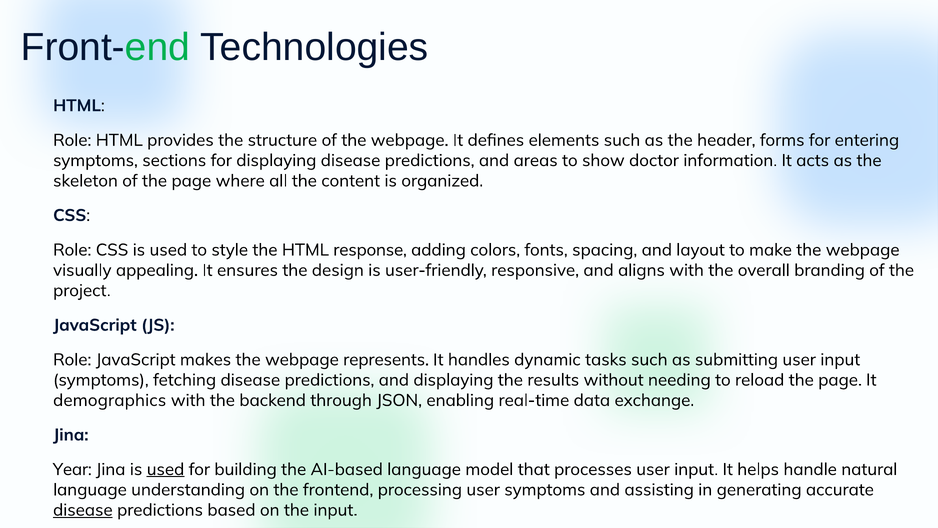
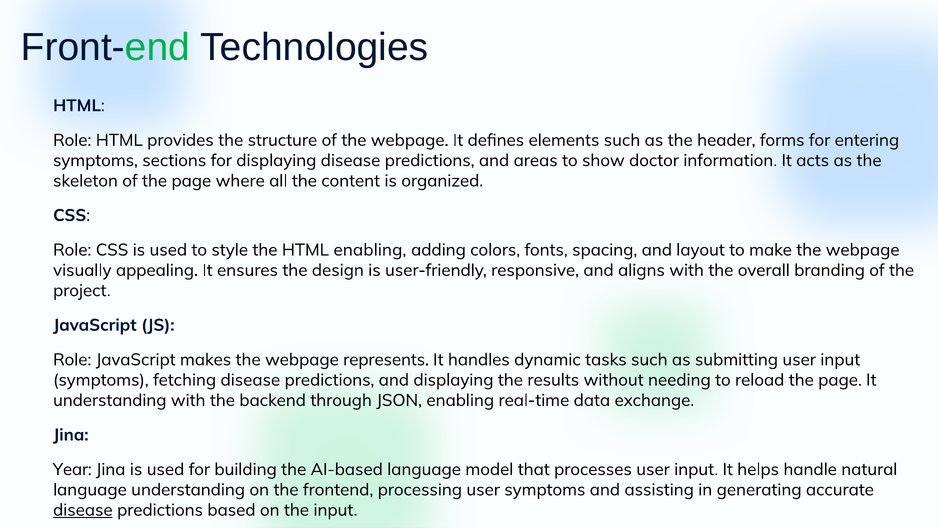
HTML response: response -> enabling (370, 250)
demographics: demographics -> understanding (110, 400)
used underline: present -> none (166, 469)
